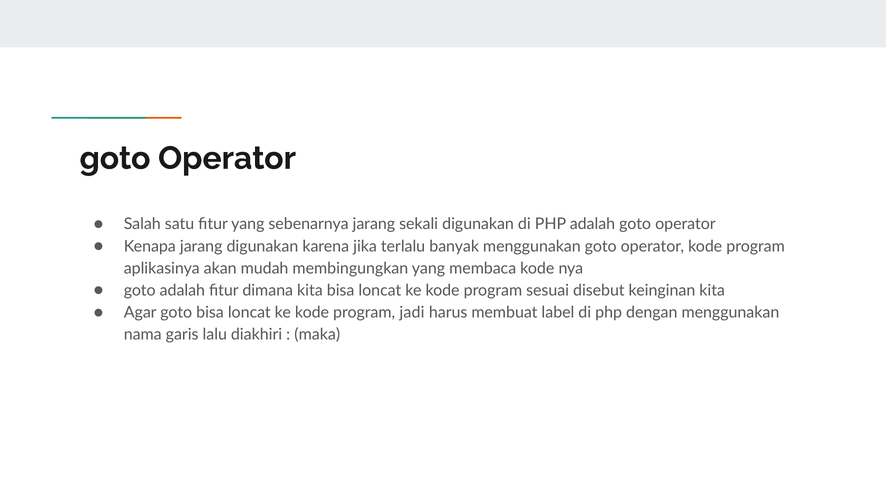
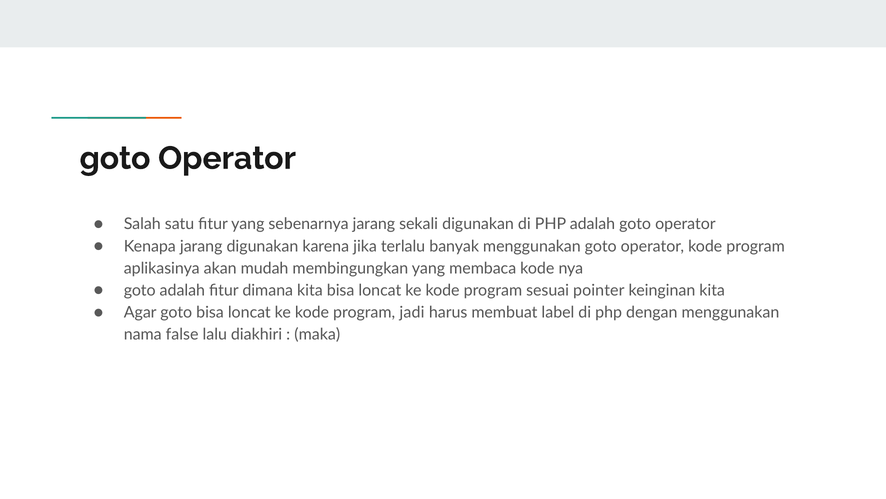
disebut: disebut -> pointer (599, 290)
garis: garis -> false (182, 334)
